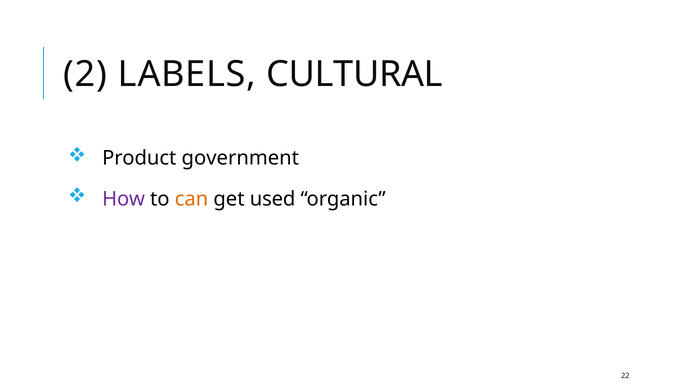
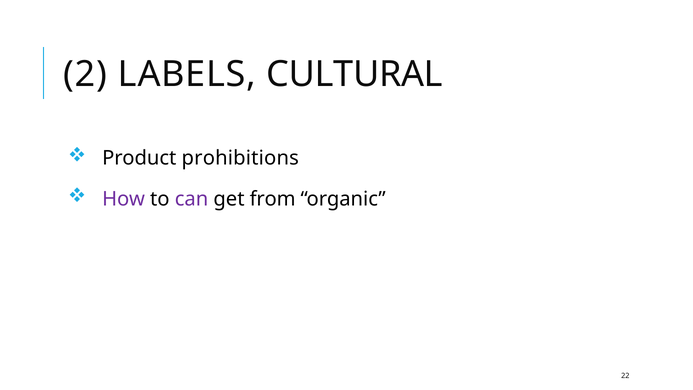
government: government -> prohibitions (240, 158)
can colour: orange -> purple (192, 199)
used: used -> from (273, 199)
